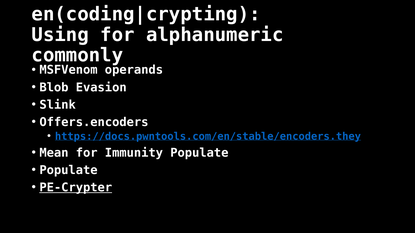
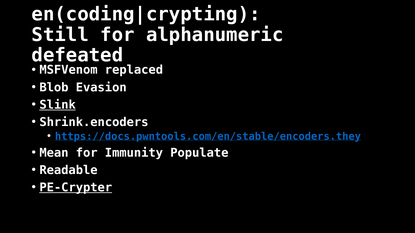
Using: Using -> Still (60, 35)
commonly: commonly -> defeated (77, 55)
operands: operands -> replaced (134, 70)
Slink underline: none -> present (58, 105)
Offers.encoders: Offers.encoders -> Shrink.encoders (94, 122)
Populate: Populate -> Readable (69, 170)
